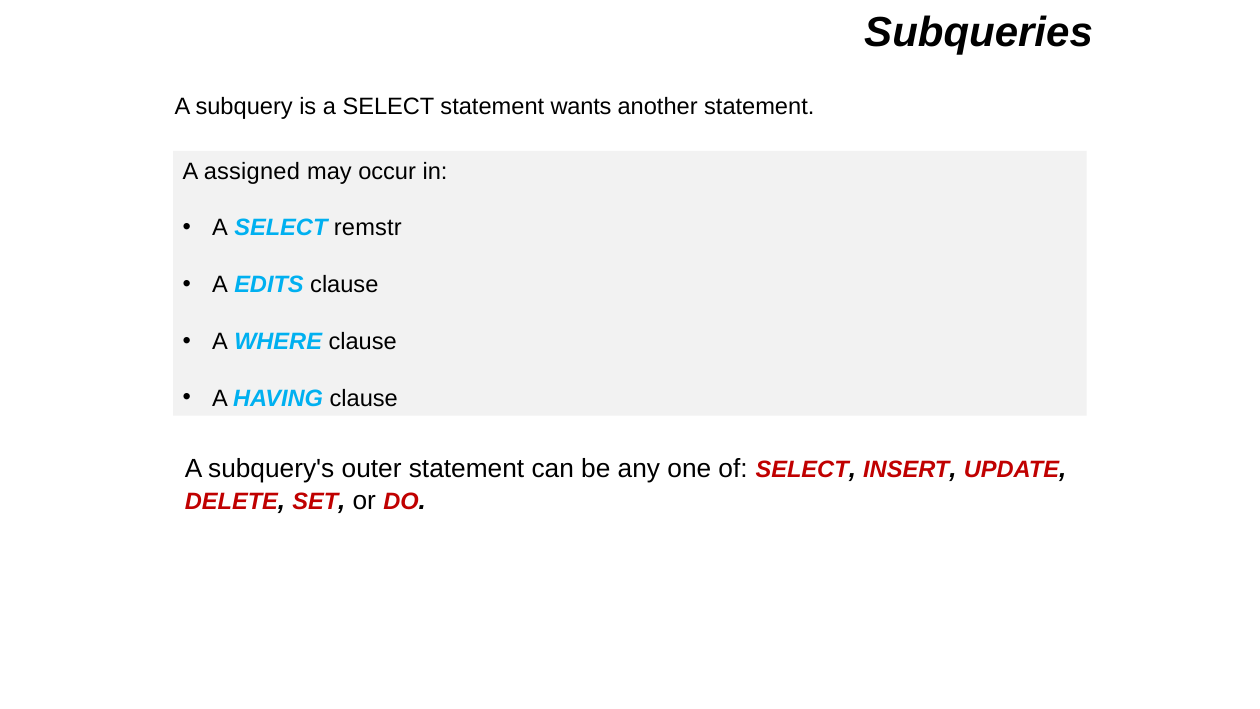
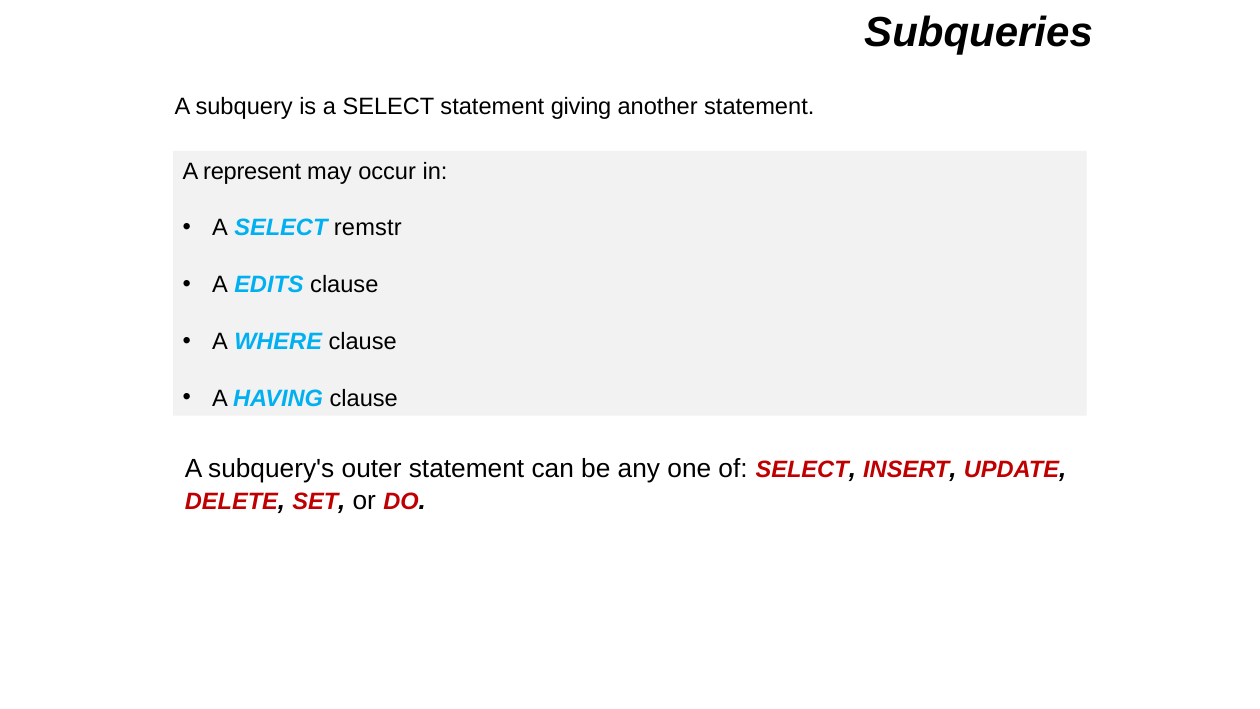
wants: wants -> giving (581, 107)
assigned: assigned -> represent (252, 171)
